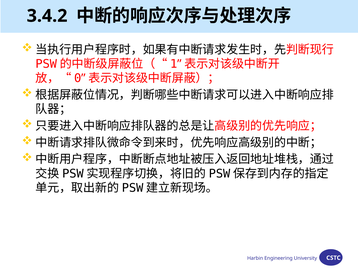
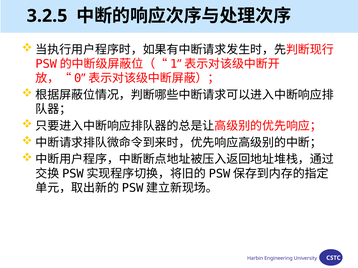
3.4.2: 3.4.2 -> 3.2.5 (47, 16)
